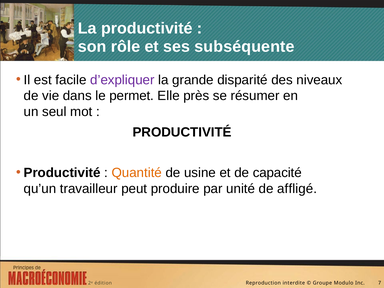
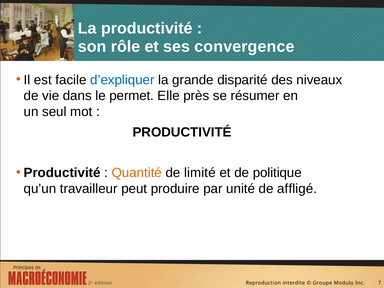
subséquente: subséquente -> convergence (244, 47)
d’expliquer colour: purple -> blue (122, 80)
usine: usine -> limité (200, 173)
capacité: capacité -> politique (277, 173)
